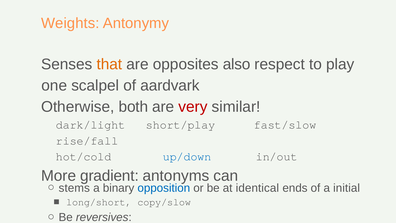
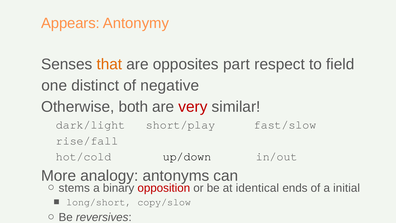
Weights: Weights -> Appears (70, 23)
also: also -> part (237, 64)
play: play -> field (340, 64)
scalpel: scalpel -> distinct (95, 85)
aardvark: aardvark -> negative (170, 85)
up/down colour: blue -> black (187, 157)
gradient: gradient -> analogy (109, 176)
opposition colour: blue -> red (164, 188)
